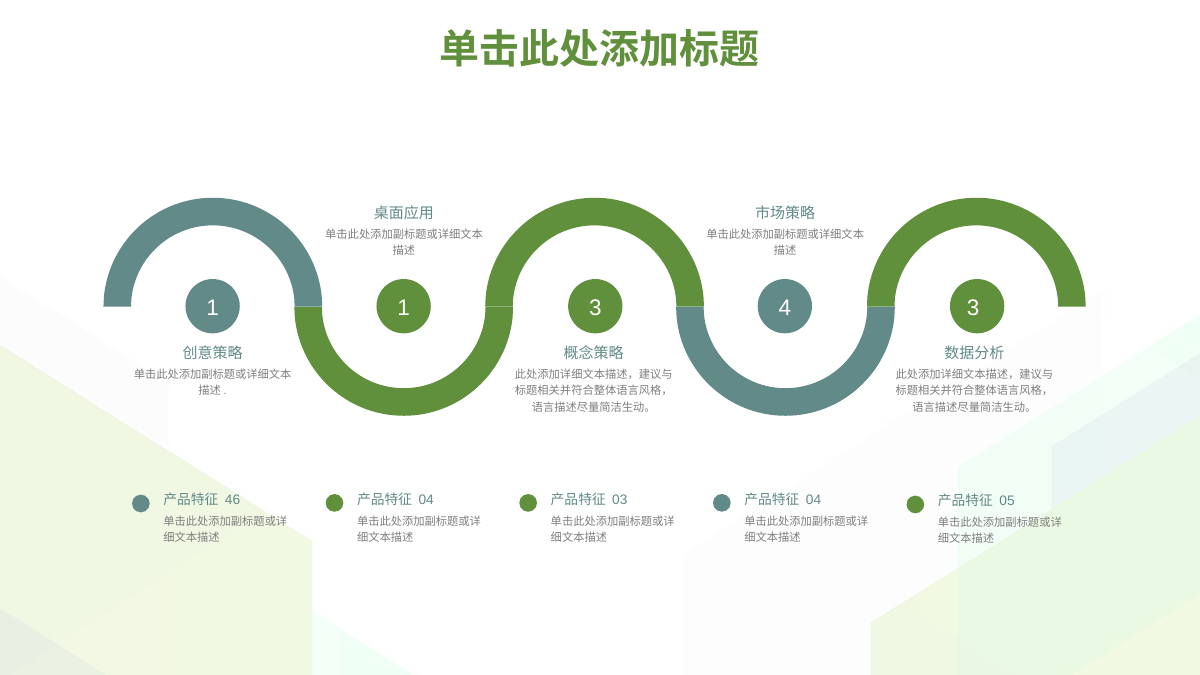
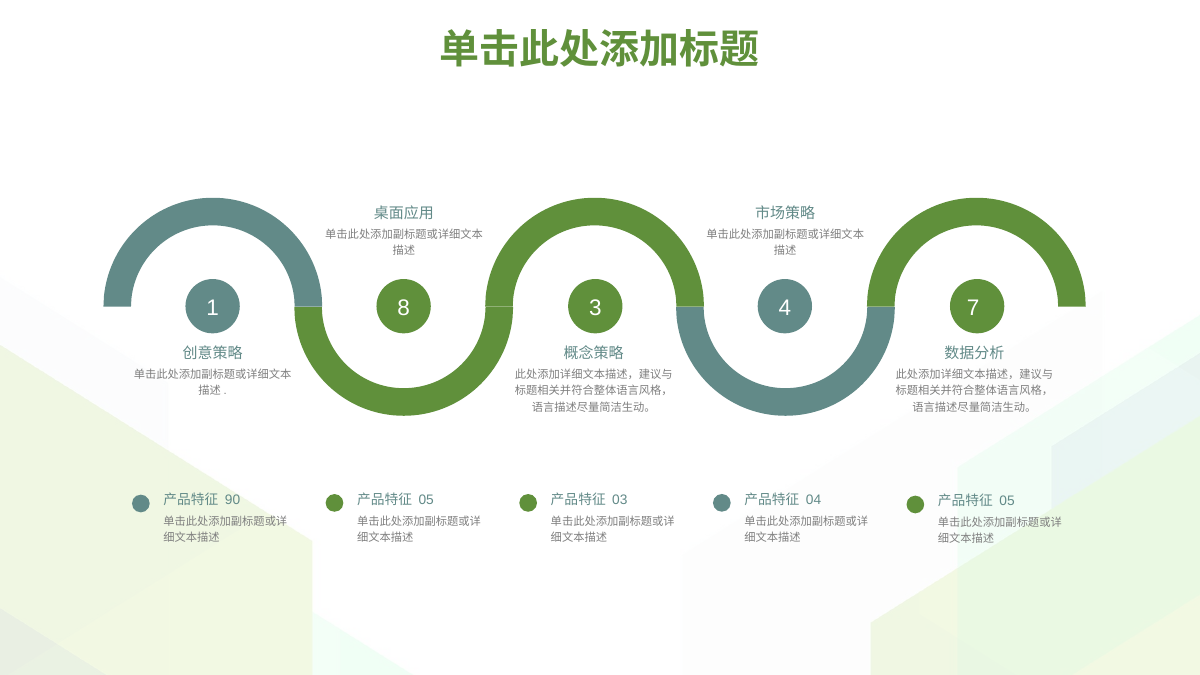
1 1: 1 -> 8 (404, 308)
4 3: 3 -> 7 (973, 308)
04: 04 -> 05 (426, 500)
46: 46 -> 90 (233, 500)
